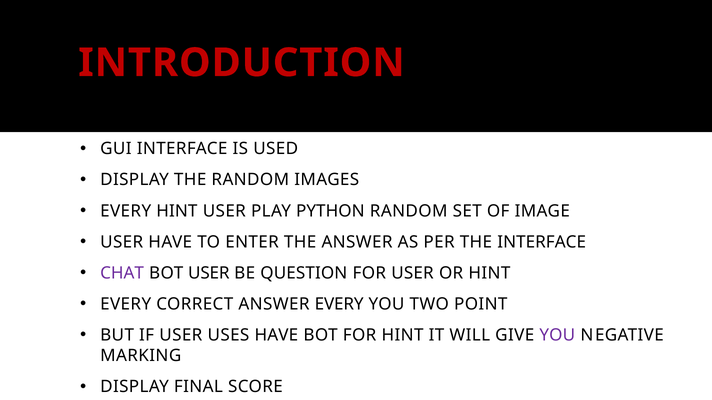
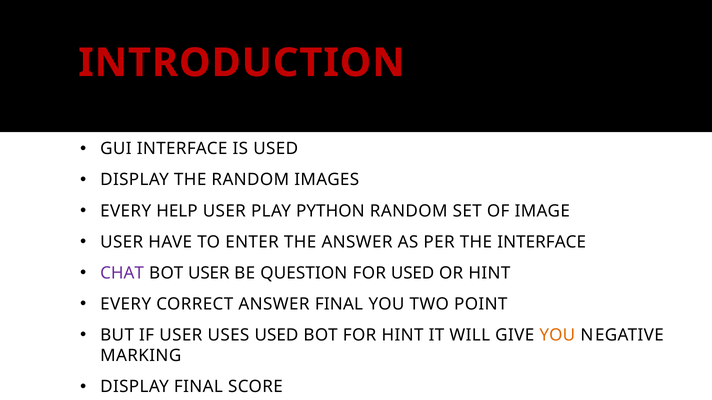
EVERY HINT: HINT -> HELP (177, 211)
FOR USER: USER -> USED (413, 273)
ANSWER EVERY: EVERY -> FINAL (339, 304)
USES HAVE: HAVE -> USED (276, 336)
YOU colour: purple -> orange (557, 336)
